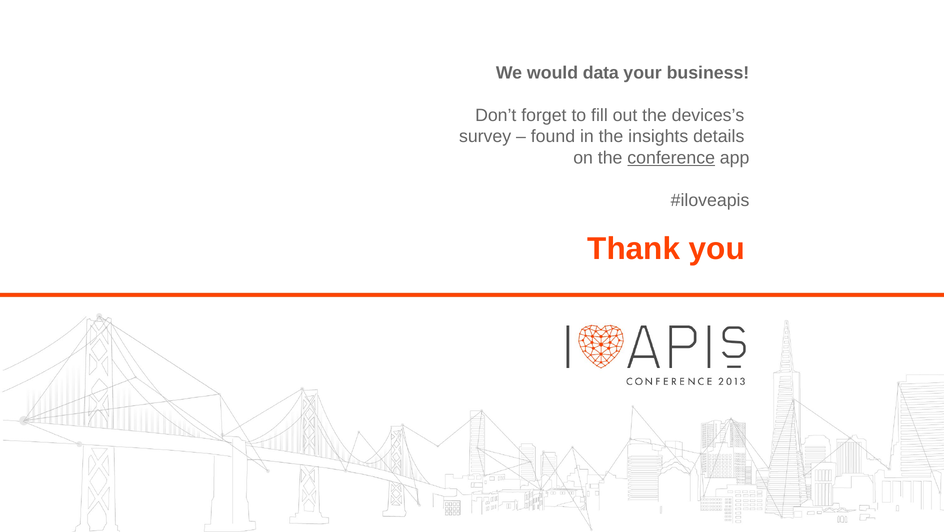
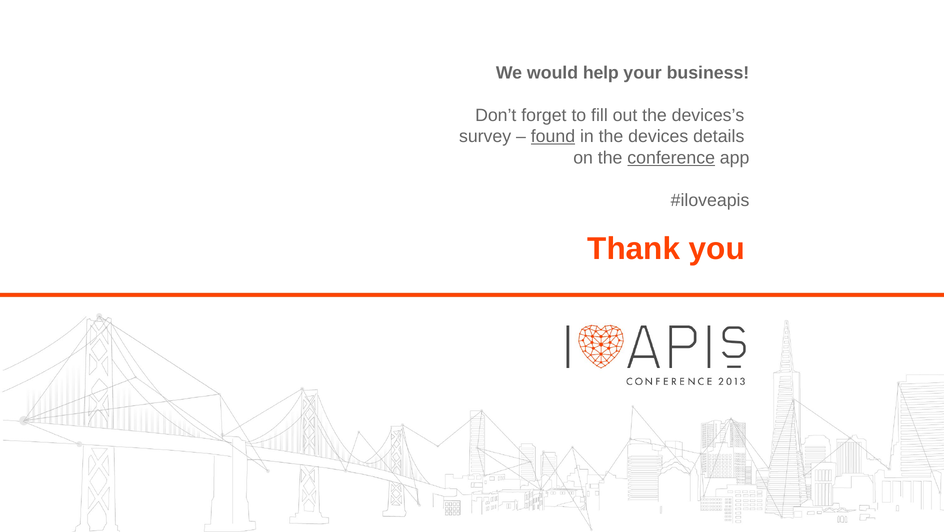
data: data -> help (601, 73)
found underline: none -> present (553, 136)
insights: insights -> devices (658, 136)
